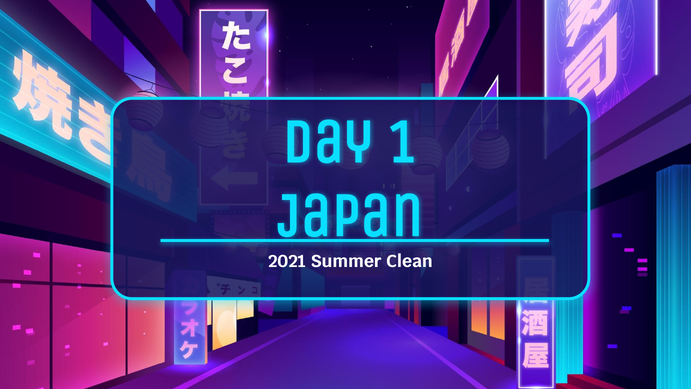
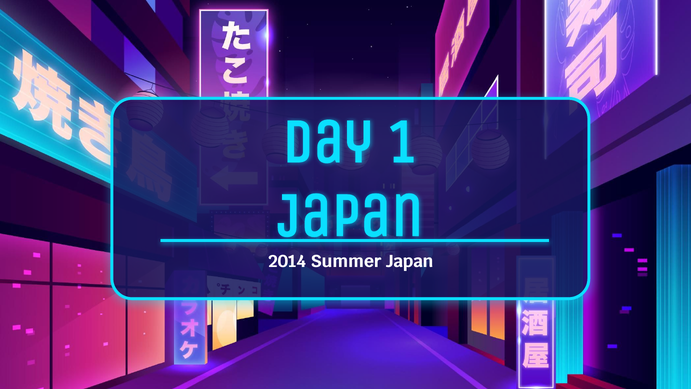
2021: 2021 -> 2014 (287, 261)
Summer Clean: Clean -> Japan (410, 261)
